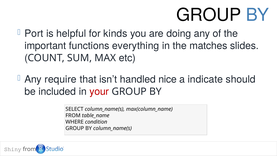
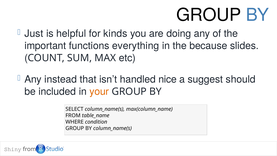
Port: Port -> Just (34, 34)
matches: matches -> because (208, 46)
require: require -> instead (61, 79)
indicate: indicate -> suggest (205, 79)
your colour: red -> orange (99, 91)
